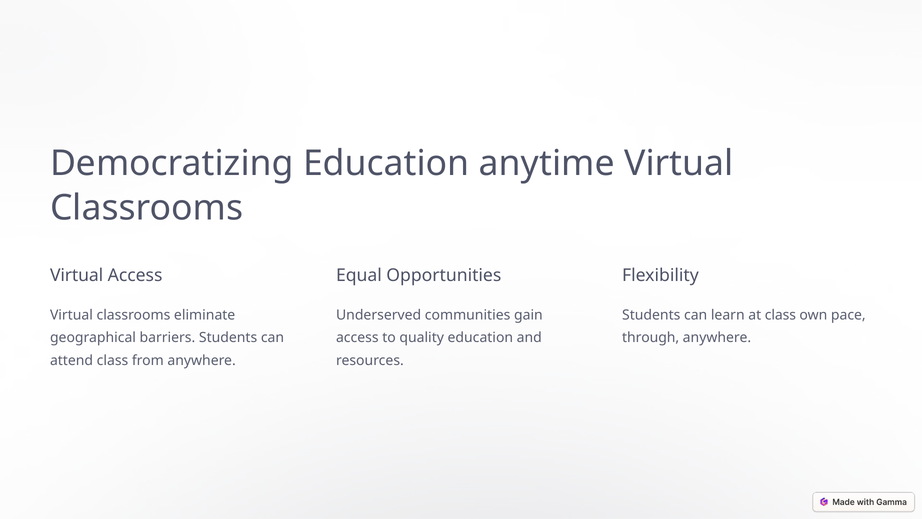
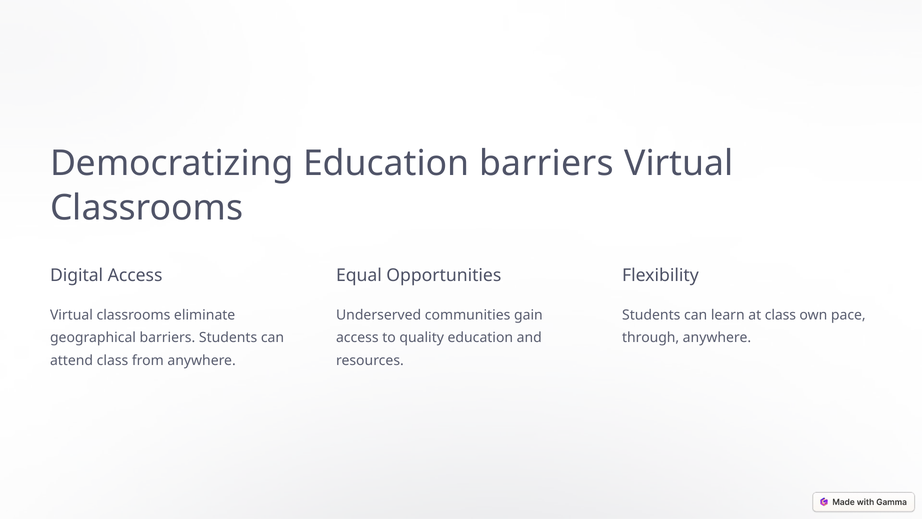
Education anytime: anytime -> barriers (547, 163)
Virtual: Virtual -> Digital (77, 275)
